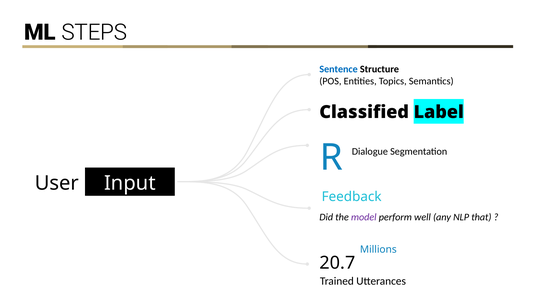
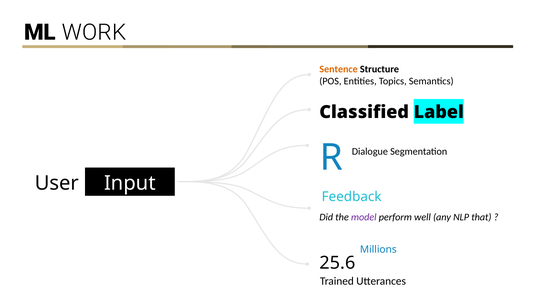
STEPS: STEPS -> WORK (94, 32)
Sentence colour: blue -> orange (339, 69)
20.7: 20.7 -> 25.6 (337, 263)
